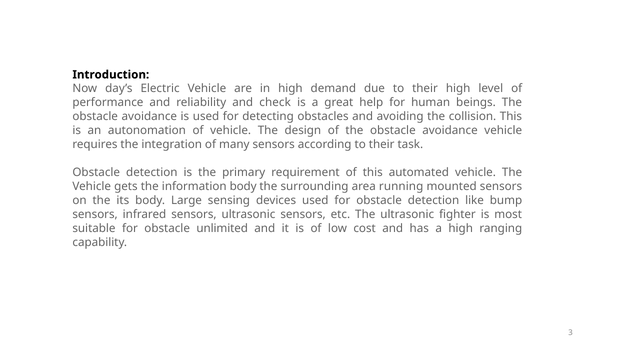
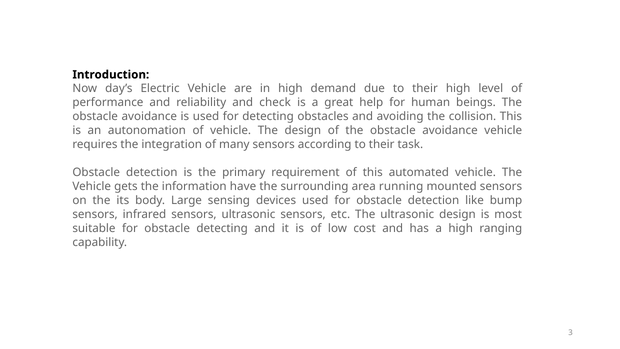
information body: body -> have (243, 186)
ultrasonic fighter: fighter -> design (457, 214)
obstacle unlimited: unlimited -> detecting (222, 228)
